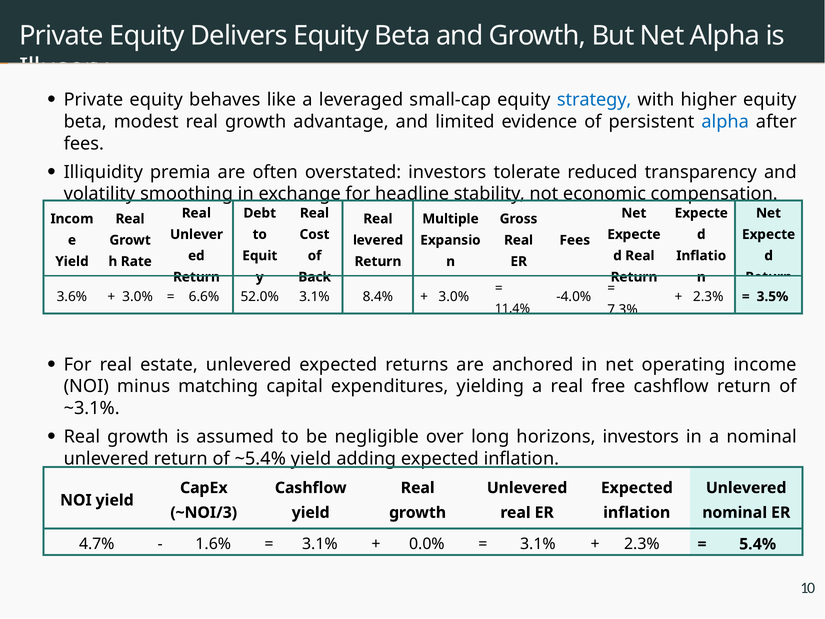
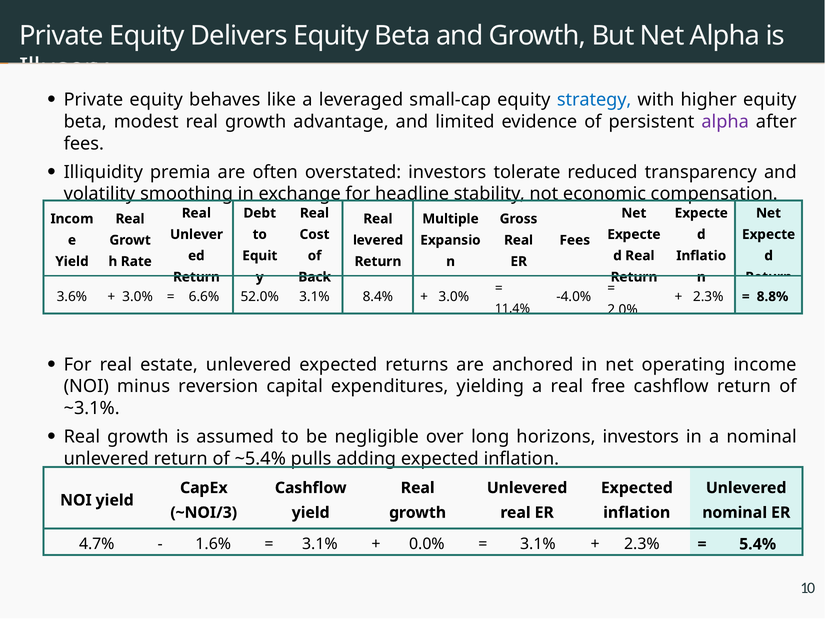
alpha colour: blue -> purple (725, 122)
3.5%: 3.5% -> 8.8% (773, 297)
7.3%: 7.3% -> 2.0% (622, 310)
matching: matching -> reversion (218, 387)
~5.4% yield: yield -> pulls (311, 459)
